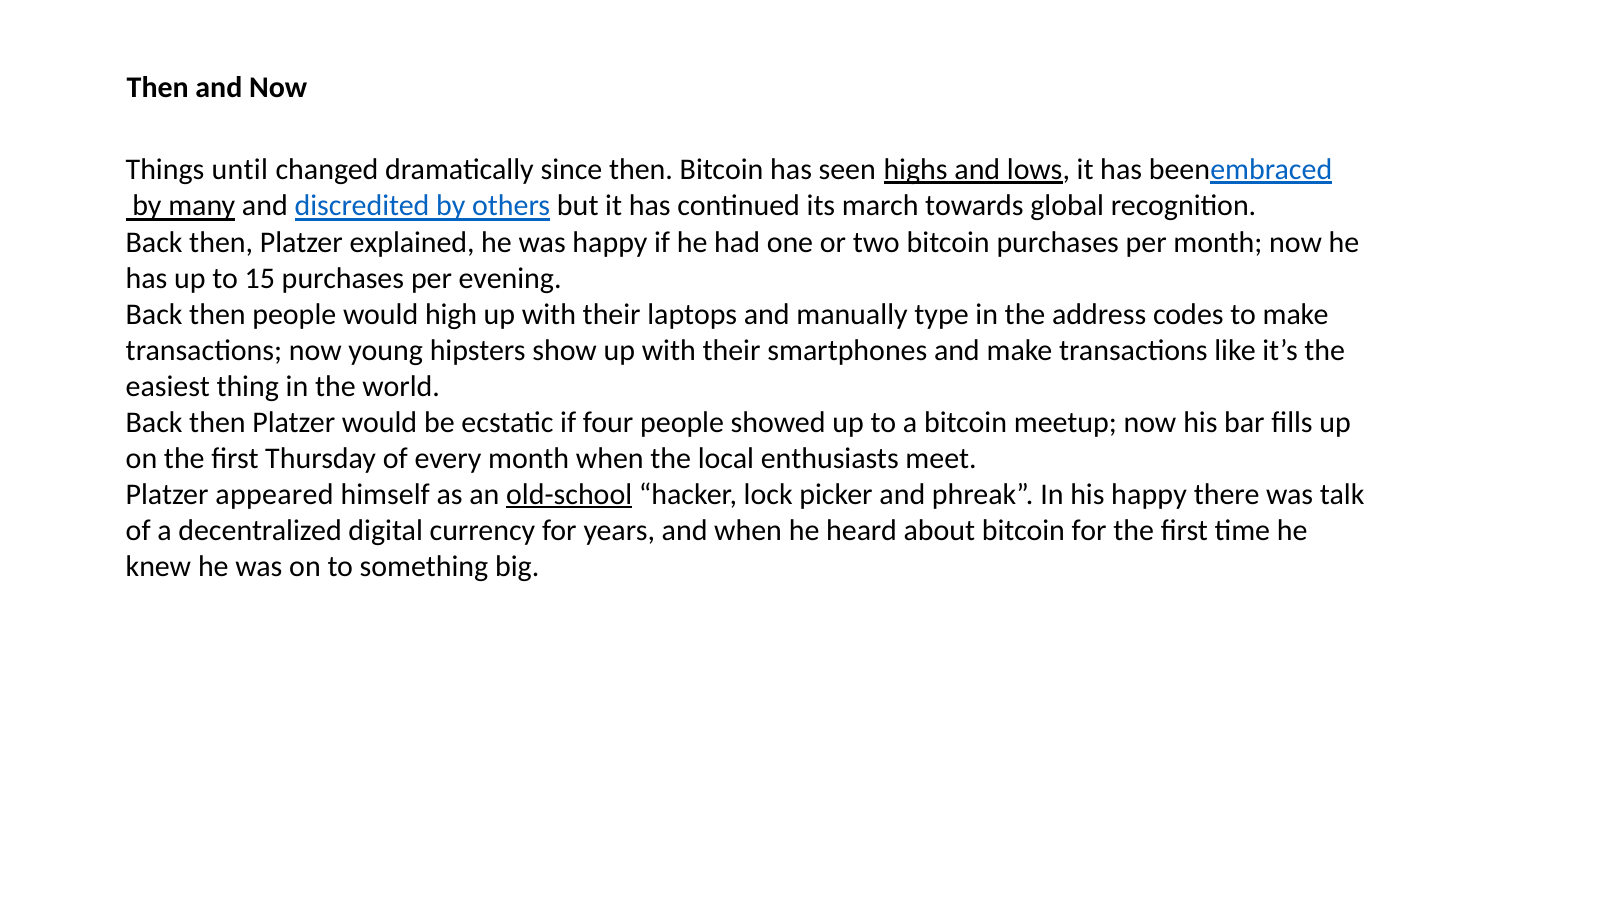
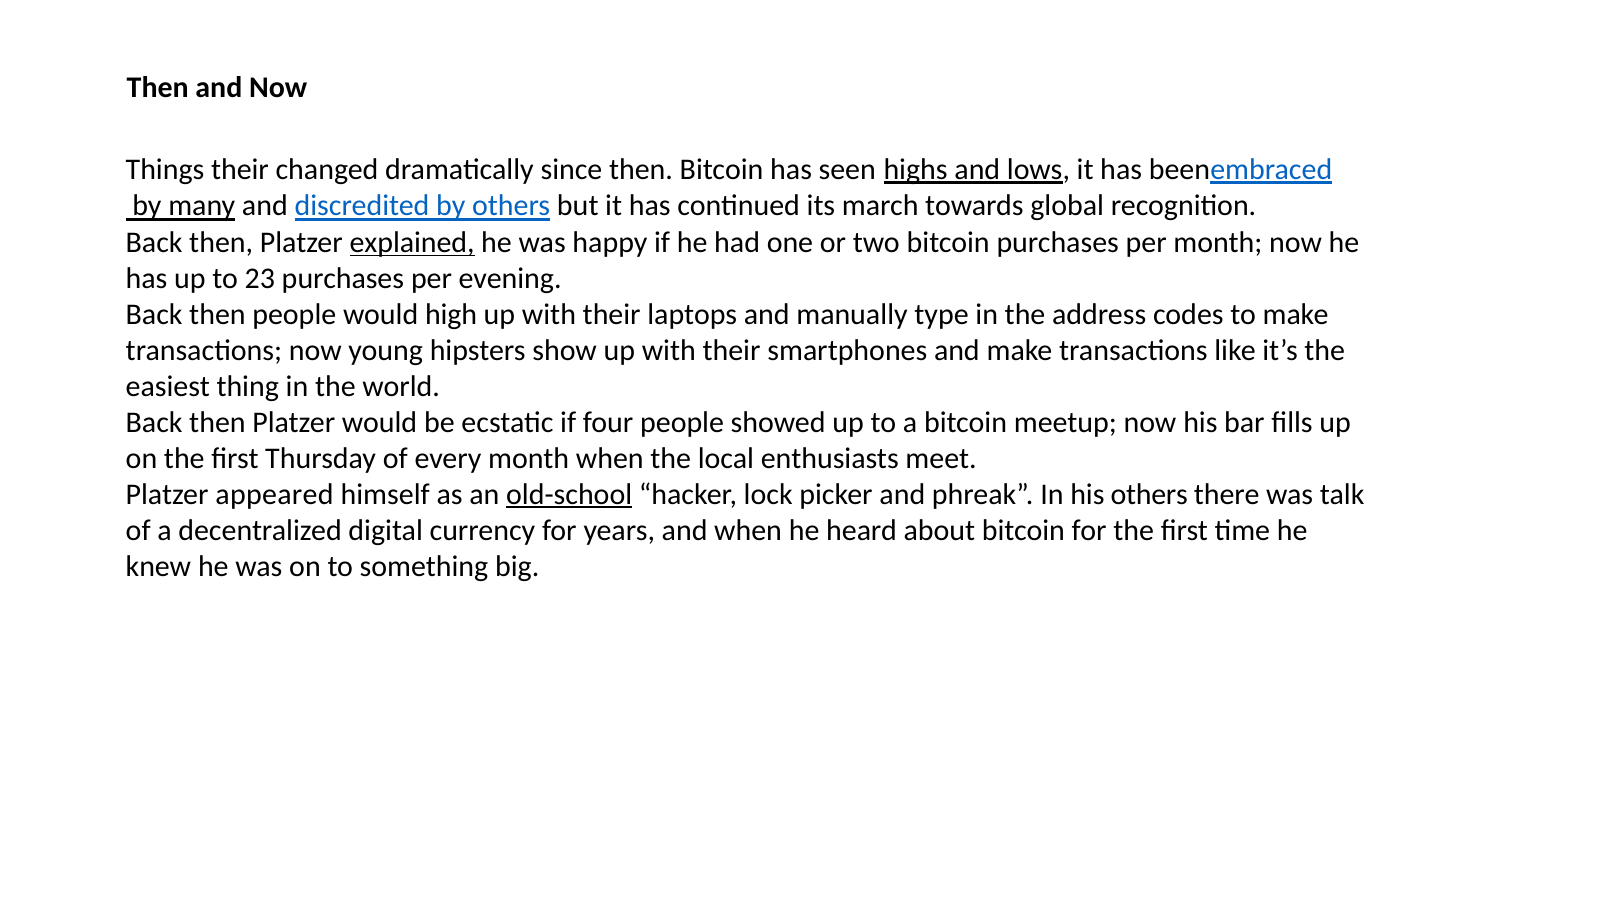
Things until: until -> their (240, 169)
explained underline: none -> present (412, 243)
15: 15 -> 23 (260, 278)
his happy: happy -> others (1149, 494)
